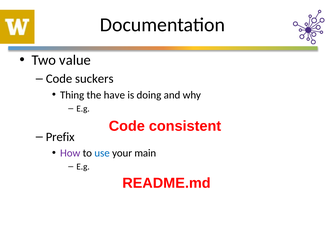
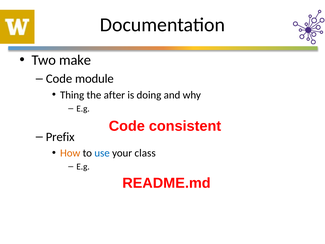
value: value -> make (75, 60)
suckers: suckers -> module (94, 79)
have: have -> after (114, 95)
How colour: purple -> orange (70, 153)
main: main -> class (145, 153)
